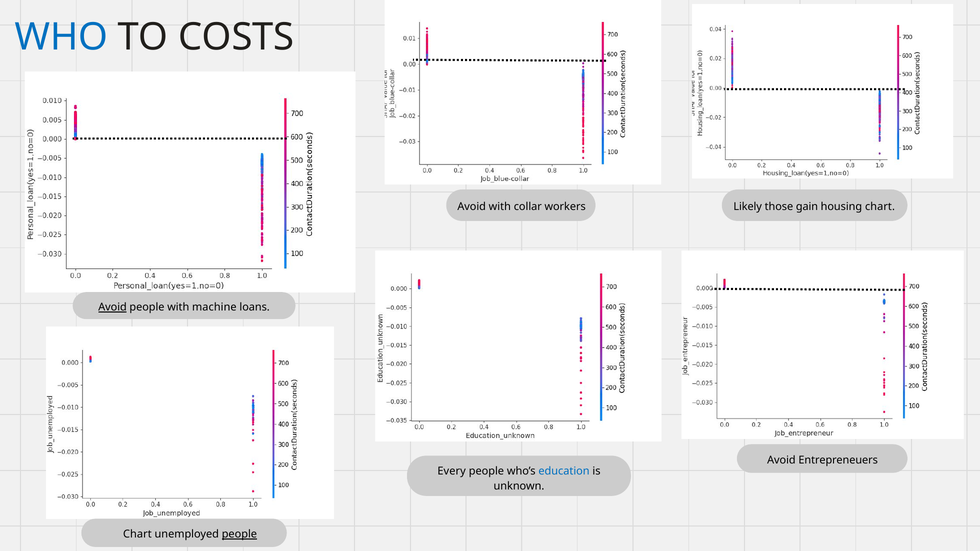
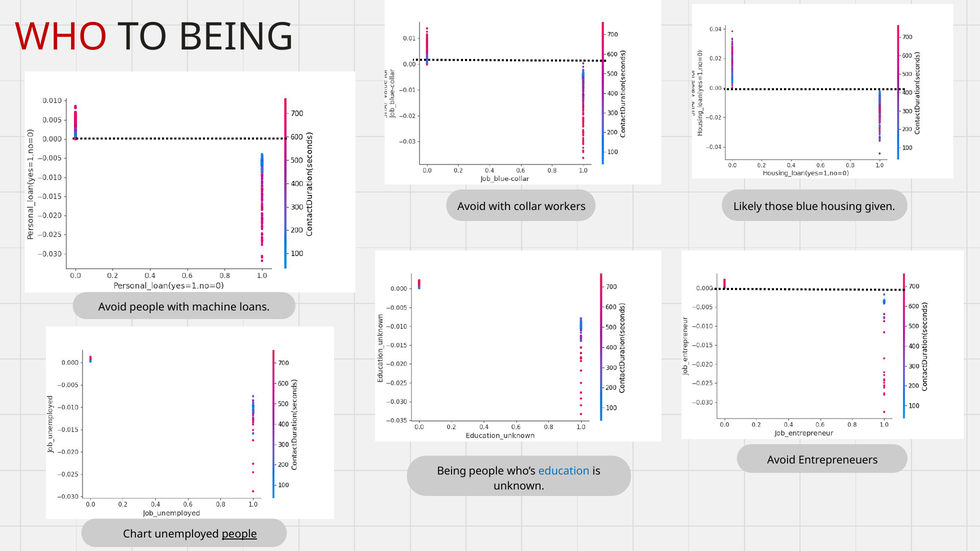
WHO colour: blue -> red (61, 37)
TO COSTS: COSTS -> BEING (236, 37)
gain: gain -> blue (807, 207)
housing chart: chart -> given (880, 207)
Avoid underline: present -> none (112, 307)
Every: Every -> Being (452, 471)
